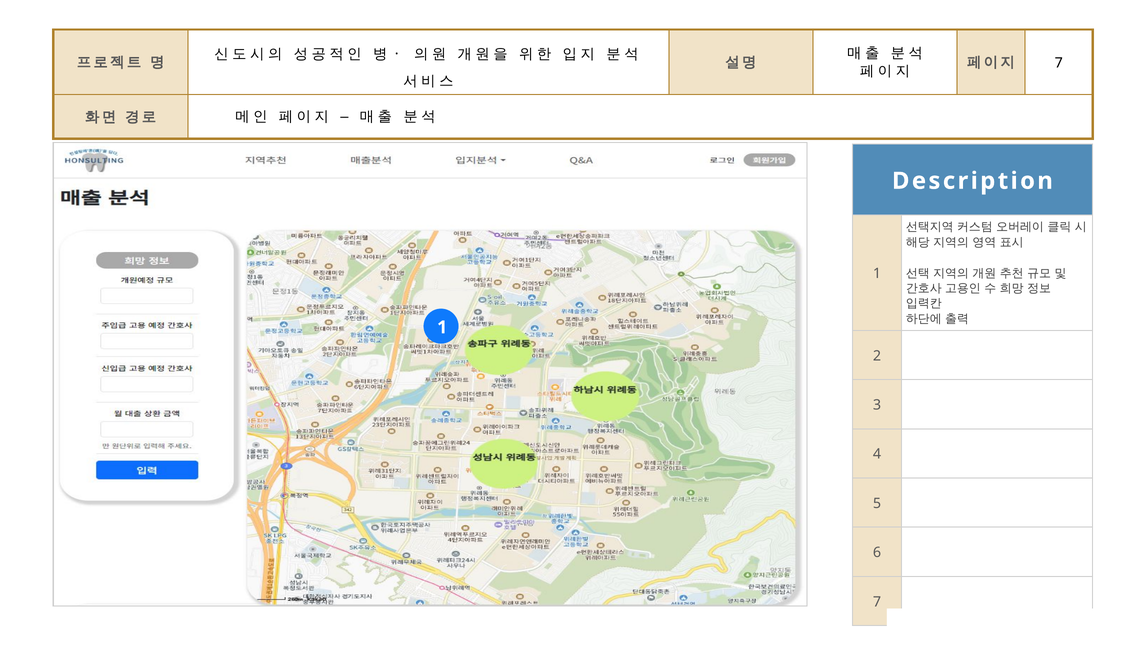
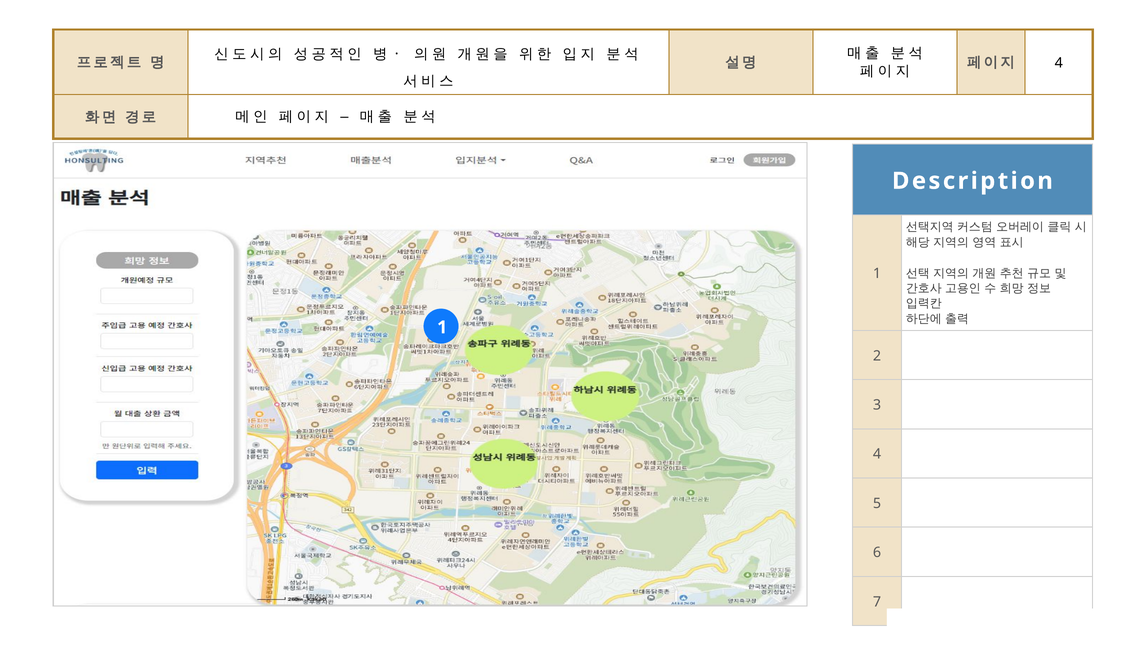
7: 7 -> 4 (1059, 63)
